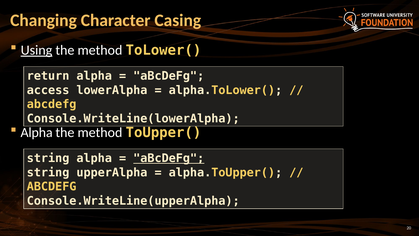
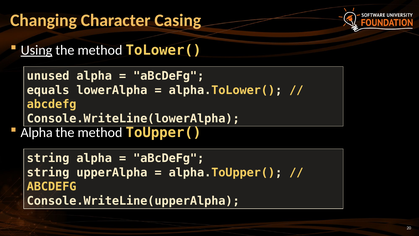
return: return -> unused (48, 76)
access: access -> equals (48, 90)
aBcDeFg underline: present -> none (169, 158)
